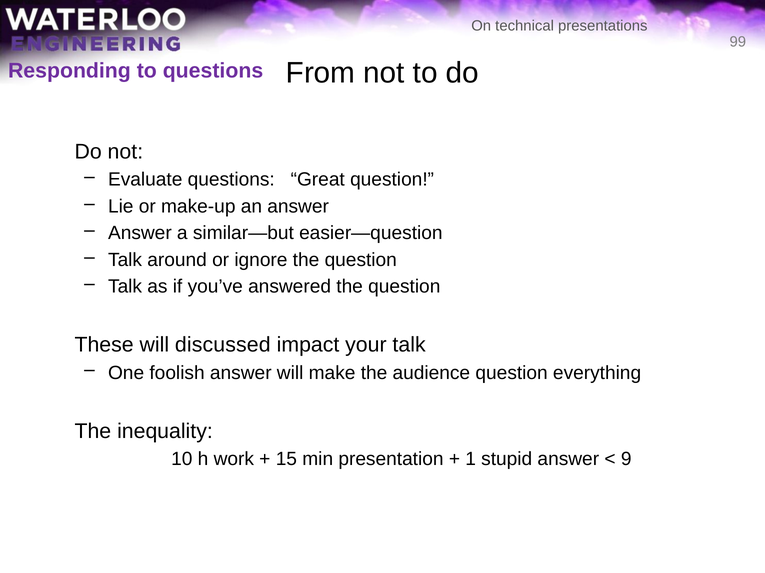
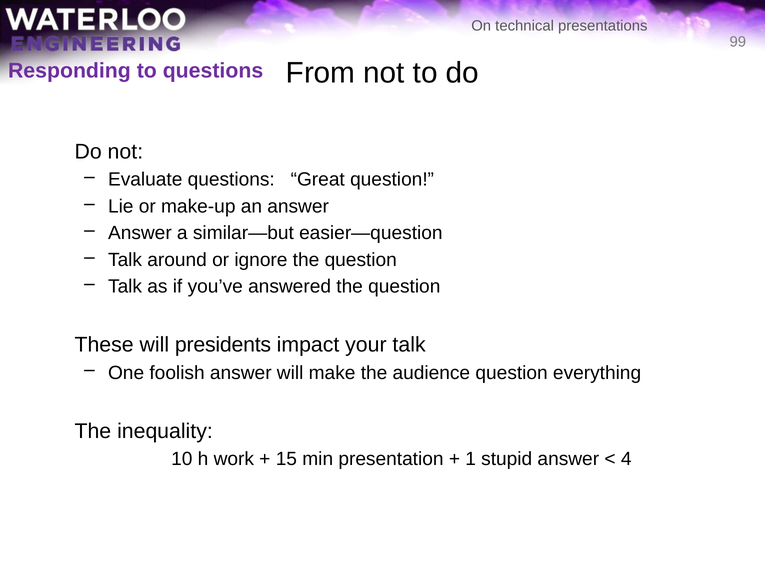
discussed: discussed -> presidents (223, 345)
9: 9 -> 4 (626, 460)
